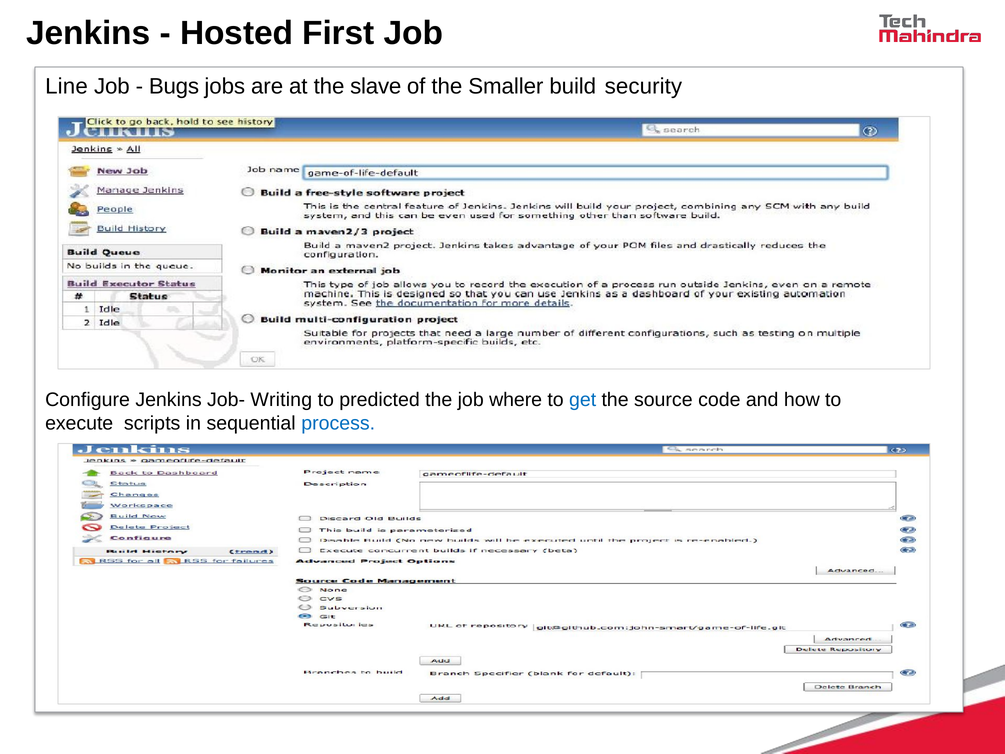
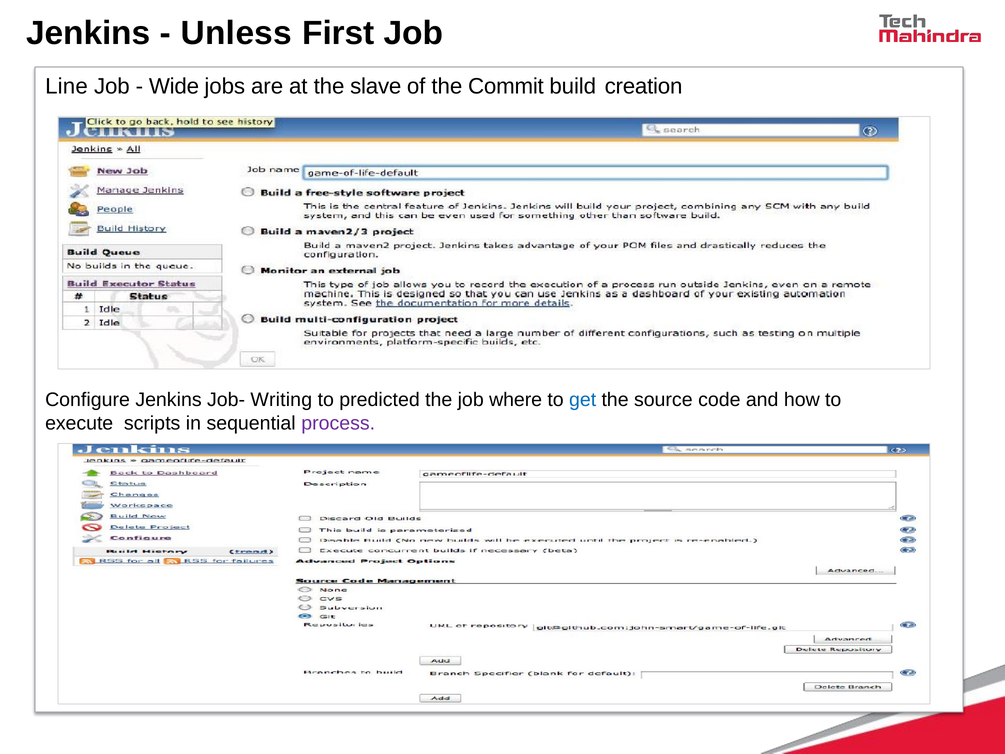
Hosted: Hosted -> Unless (236, 33)
Bugs: Bugs -> Wide (174, 86)
Smaller: Smaller -> Commit (506, 86)
security: security -> creation (644, 86)
process colour: blue -> purple (338, 423)
